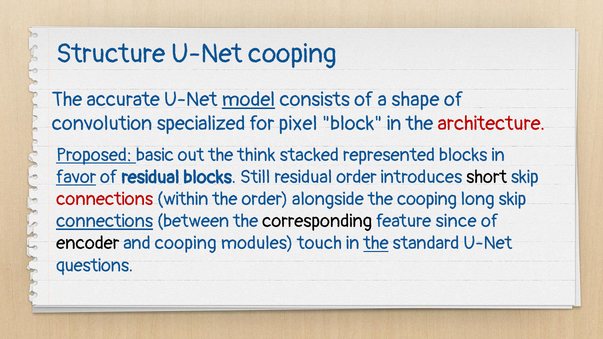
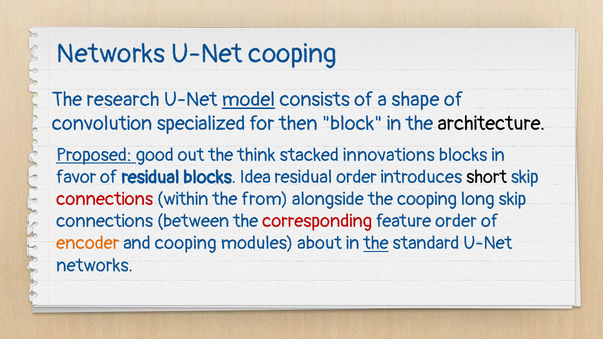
Structure: Structure -> Networks (111, 54)
accurate: accurate -> research (123, 100)
pixel: pixel -> then (298, 124)
architecture colour: red -> black (491, 124)
basic: basic -> good (155, 155)
represented: represented -> innovations (389, 155)
favor underline: present -> none (76, 177)
Still: Still -> Idea (255, 177)
the order: order -> from (265, 199)
connections underline: present -> none (105, 221)
corresponding colour: black -> red (317, 221)
feature since: since -> order (456, 221)
encoder colour: black -> orange (88, 244)
touch: touch -> about (320, 244)
questions: questions -> networks (94, 266)
